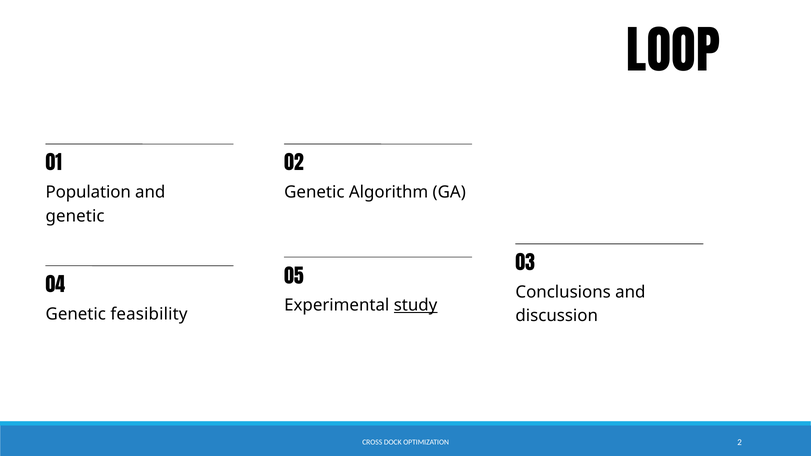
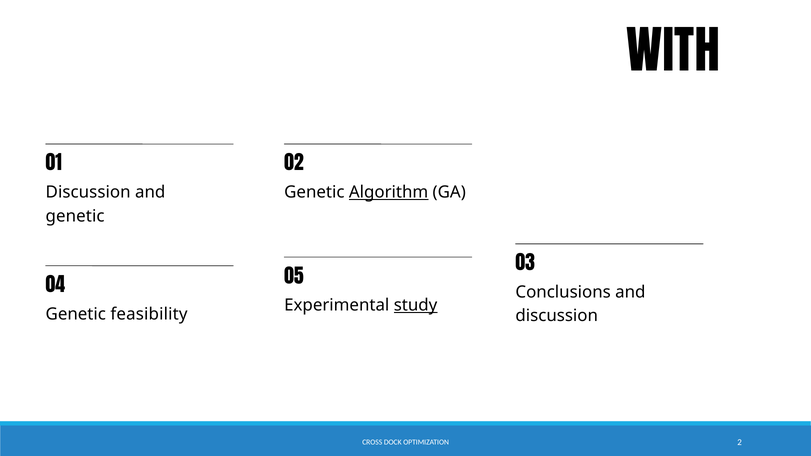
LOOP: LOOP -> WITH (673, 54)
Population: Population -> Discussion (88, 192)
Algorithm underline: none -> present (389, 192)
